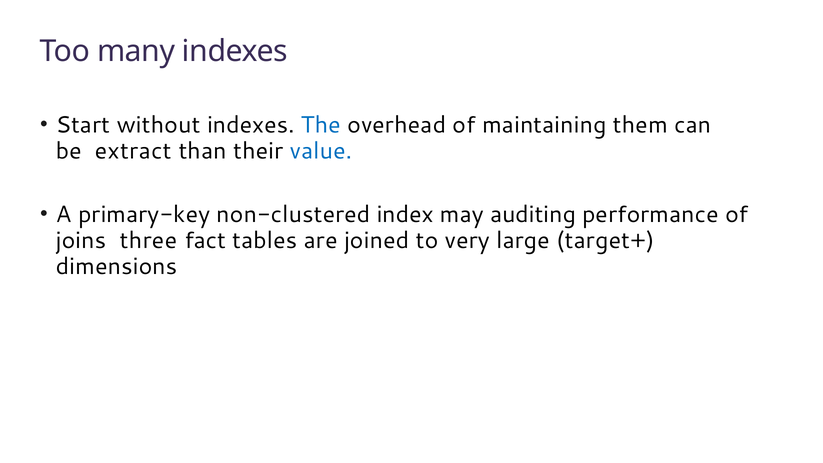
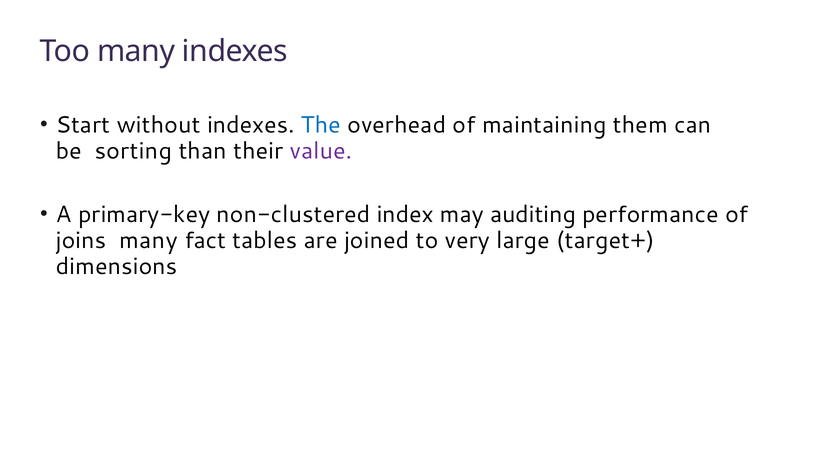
extract: extract -> sorting (133, 151)
value colour: blue -> purple (321, 151)
joins three: three -> many (149, 240)
